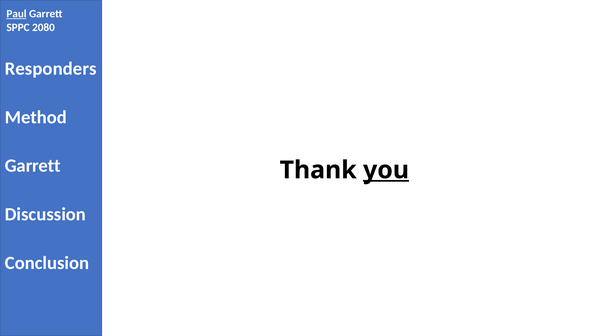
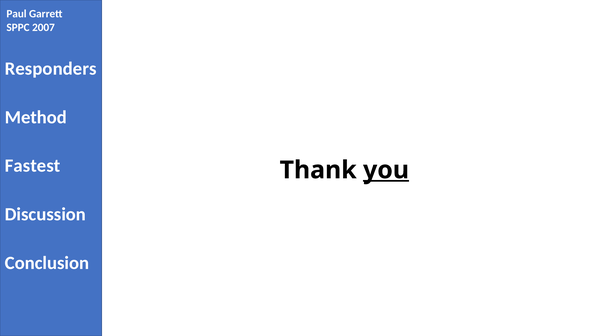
Paul underline: present -> none (17, 14)
2080: 2080 -> 2007 (43, 27)
Garrett: Garrett -> Fastest (33, 166)
